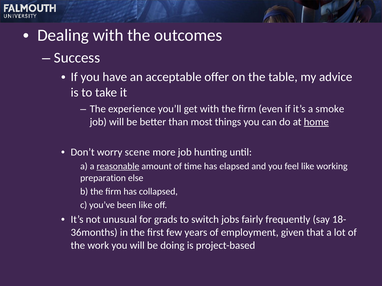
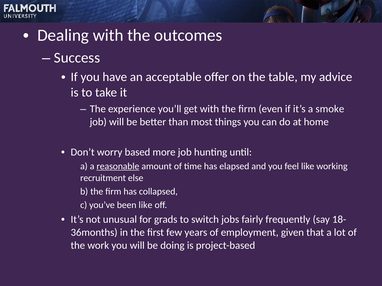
home underline: present -> none (316, 122)
scene: scene -> based (137, 152)
preparation: preparation -> recruitment (103, 178)
